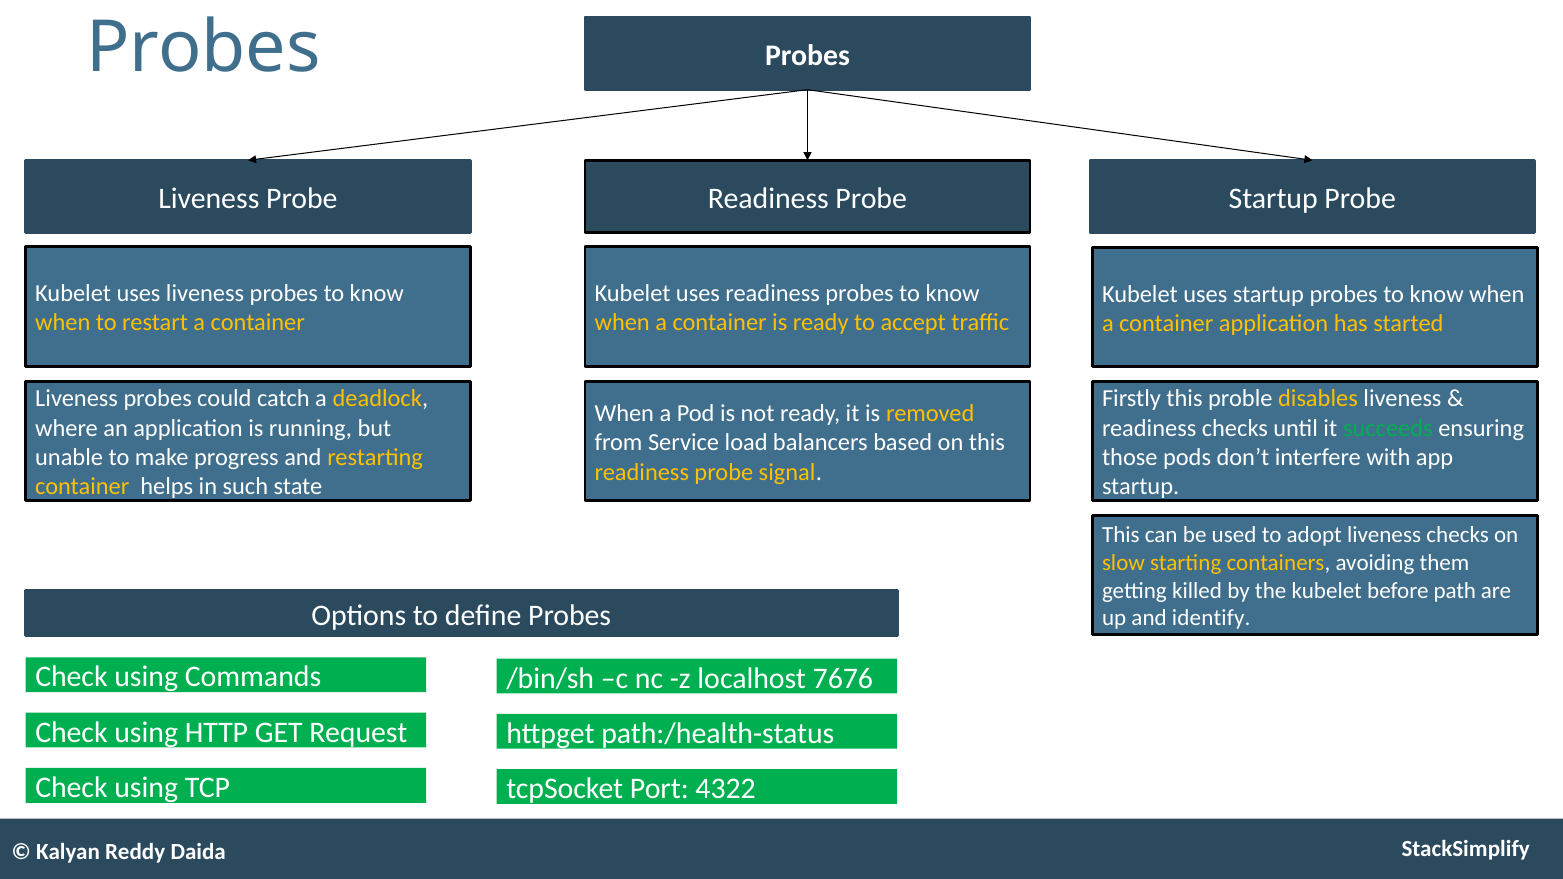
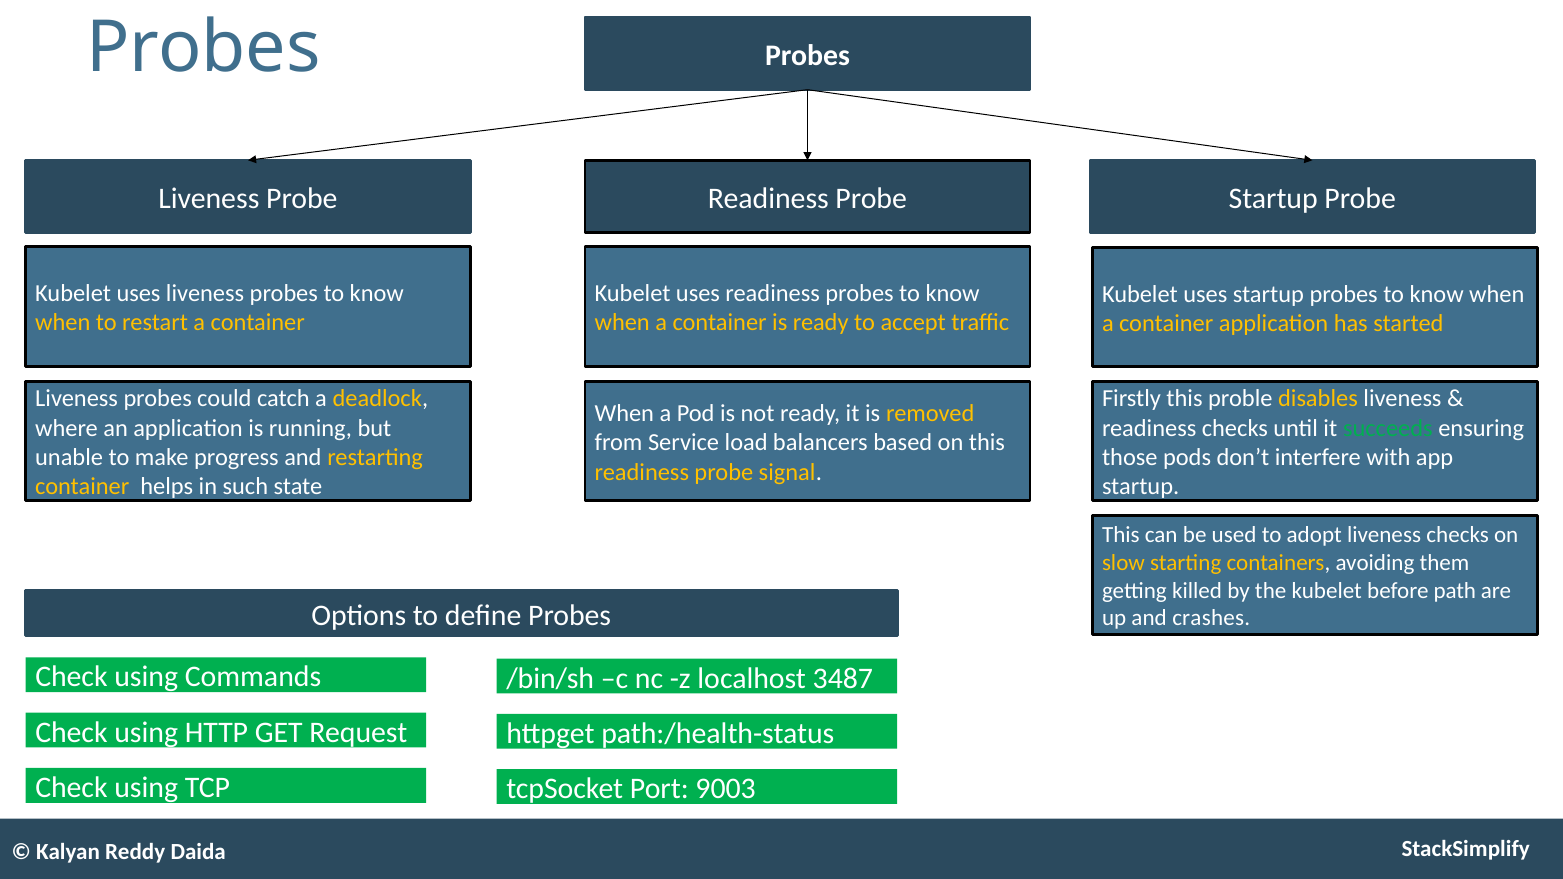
identify: identify -> crashes (1211, 618)
7676: 7676 -> 3487 (843, 678)
4322: 4322 -> 9003 (726, 789)
